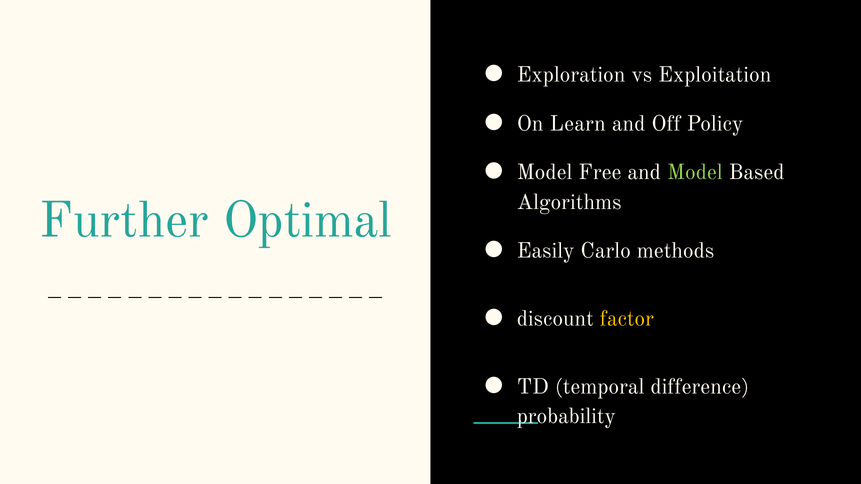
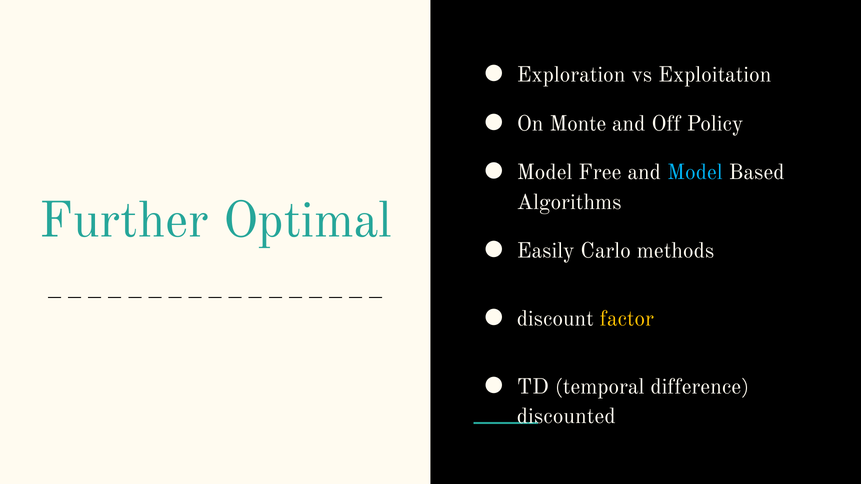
Learn: Learn -> Monte (578, 124)
Model colour: light green -> light blue (695, 172)
probability: probability -> discounted (566, 416)
